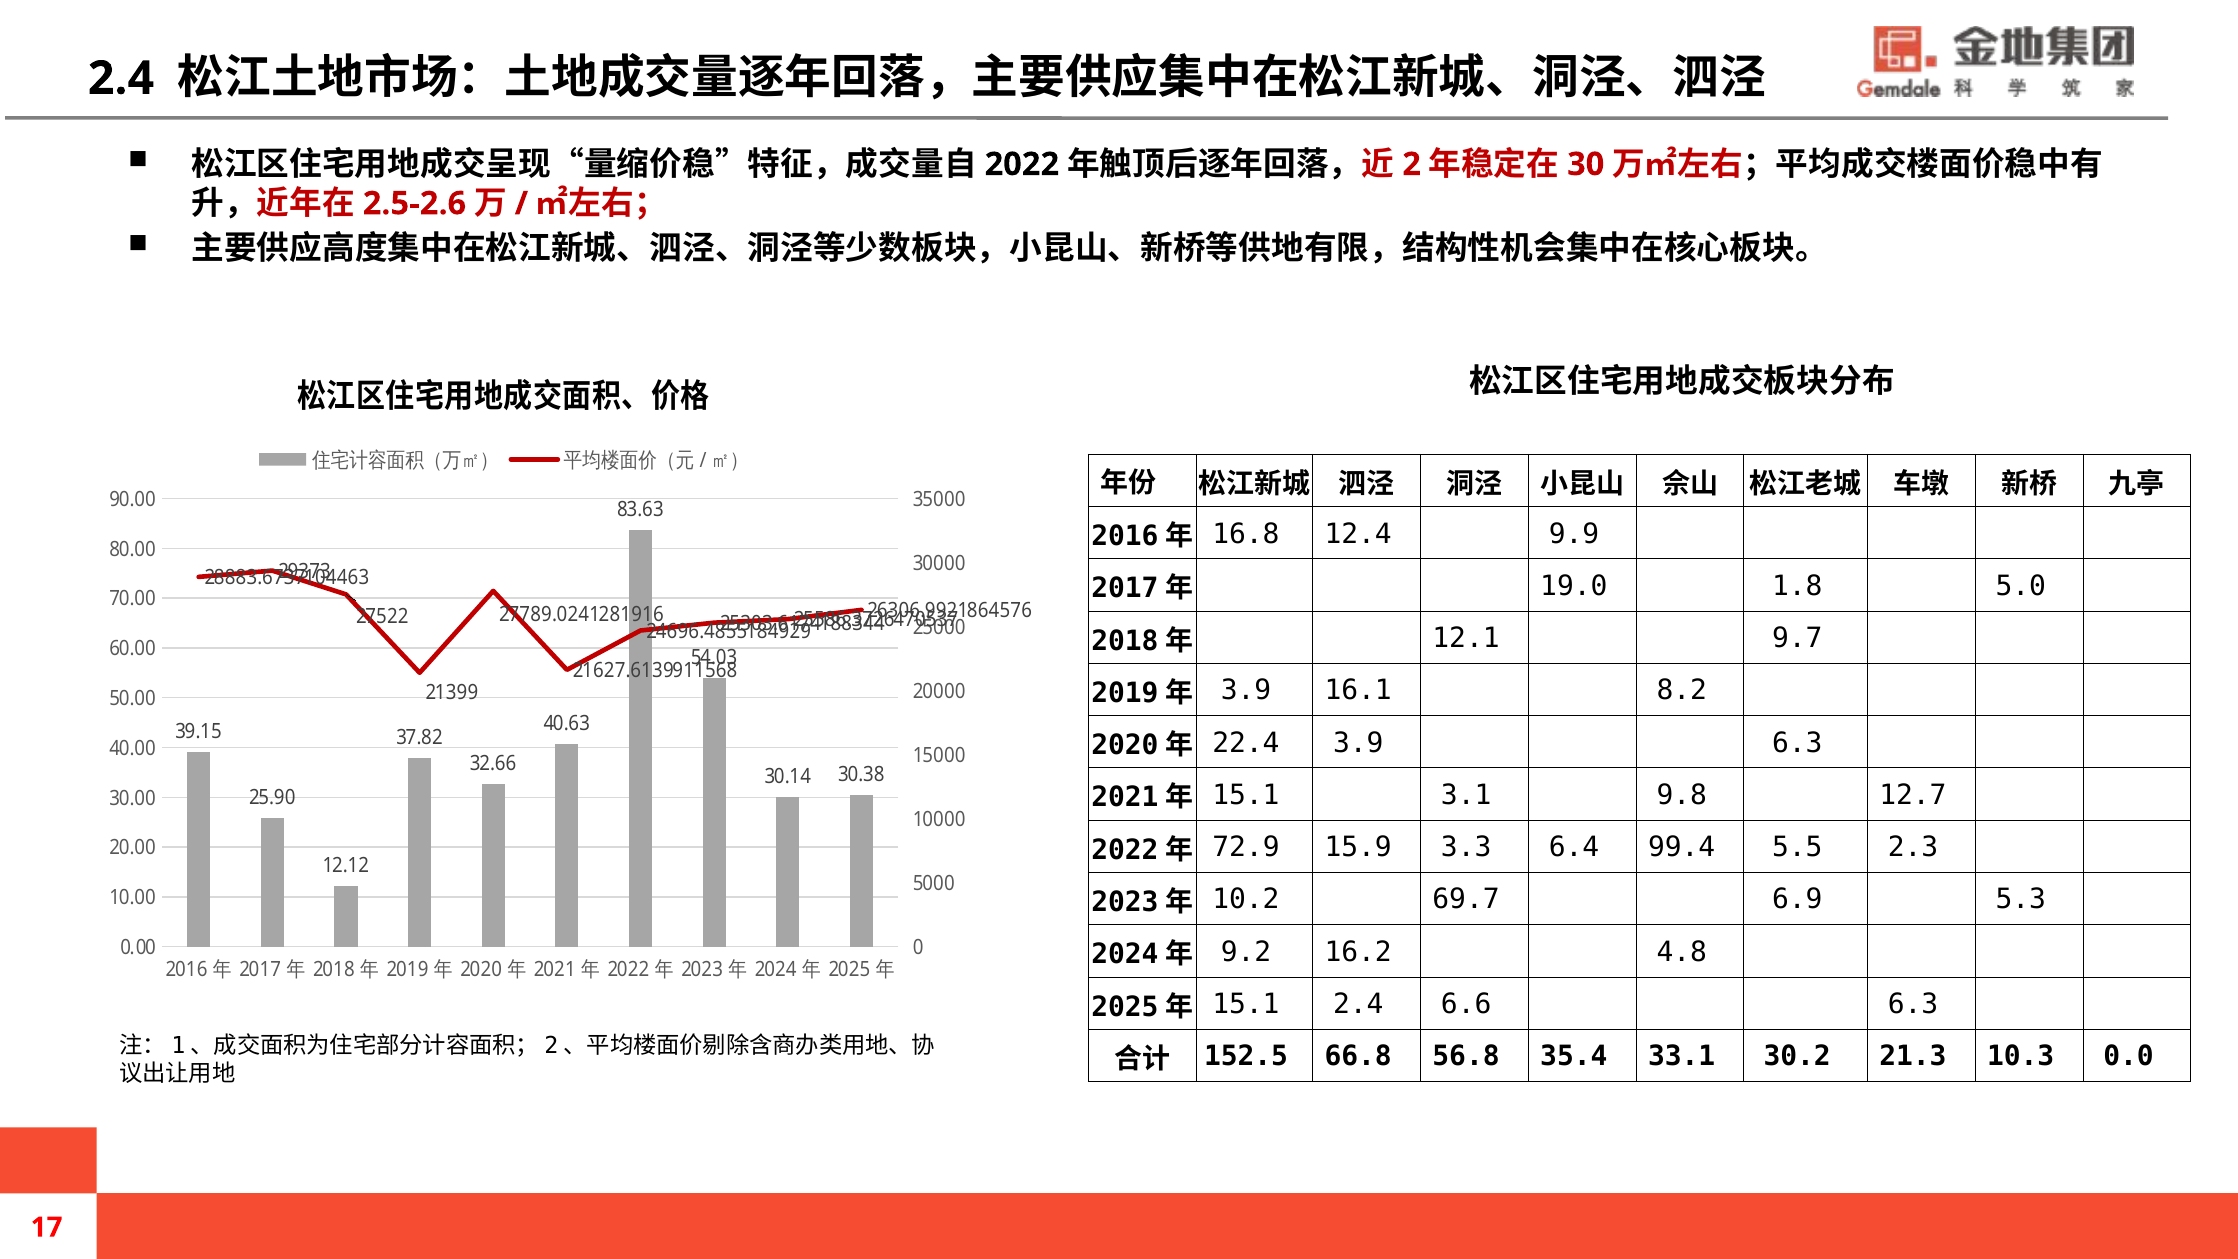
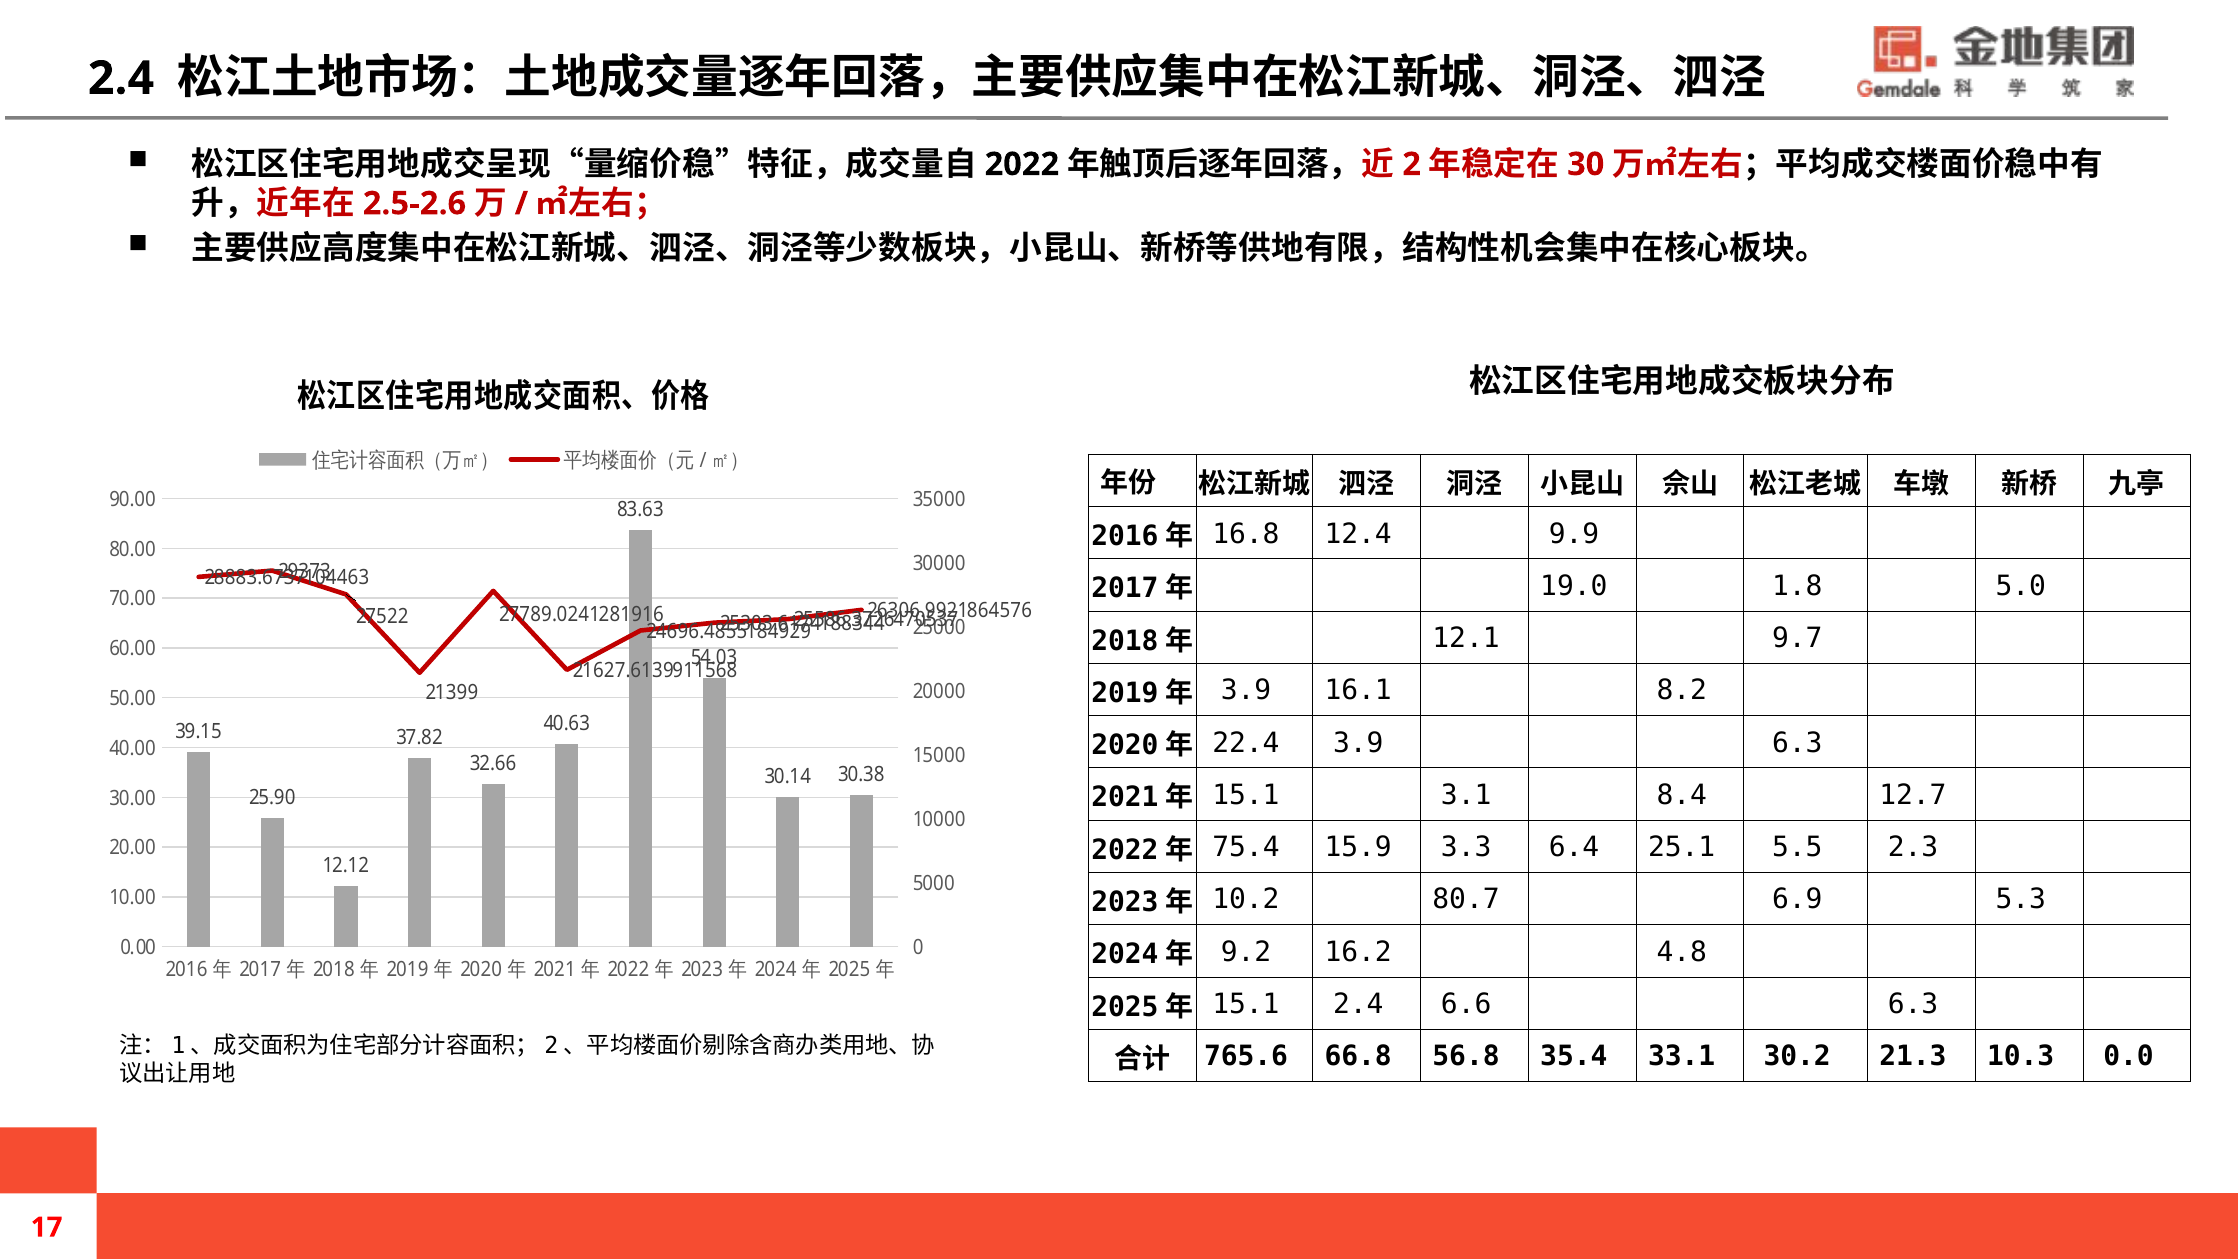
9.8: 9.8 -> 8.4 (1682, 795)
72.9: 72.9 -> 75.4 (1246, 847)
99.4: 99.4 -> 25.1 (1682, 847)
69.7: 69.7 -> 80.7 (1466, 900)
152.5: 152.5 -> 765.6 (1246, 1056)
